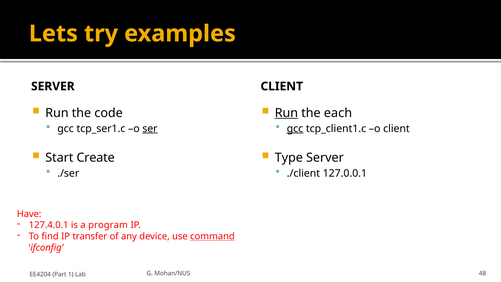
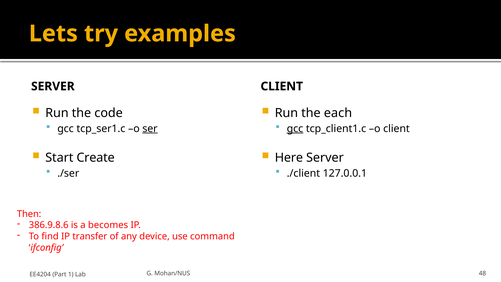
Run underline: present -> none (286, 113)
Type: Type -> Here (289, 157)
Have: Have -> Then (29, 214)
127.4.0.1: 127.4.0.1 -> 386.9.8.6 (49, 225)
program: program -> becomes (108, 225)
command underline: present -> none (212, 236)
